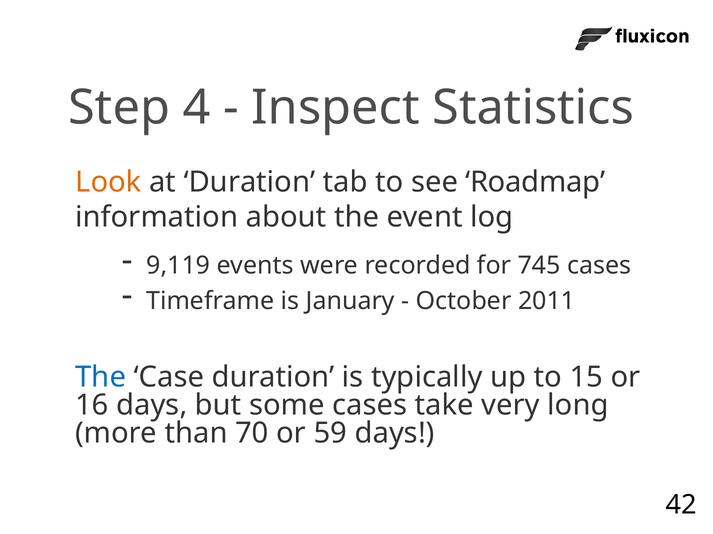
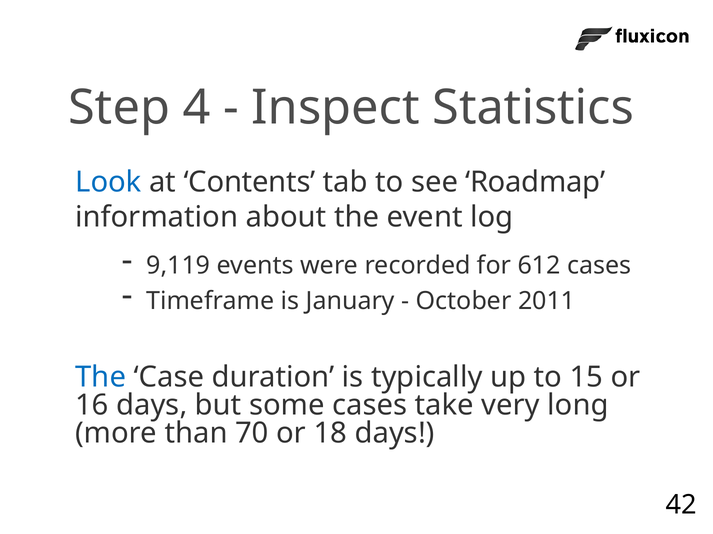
Look colour: orange -> blue (108, 183)
at Duration: Duration -> Contents (249, 183)
745: 745 -> 612 (539, 266)
59: 59 -> 18 (330, 434)
